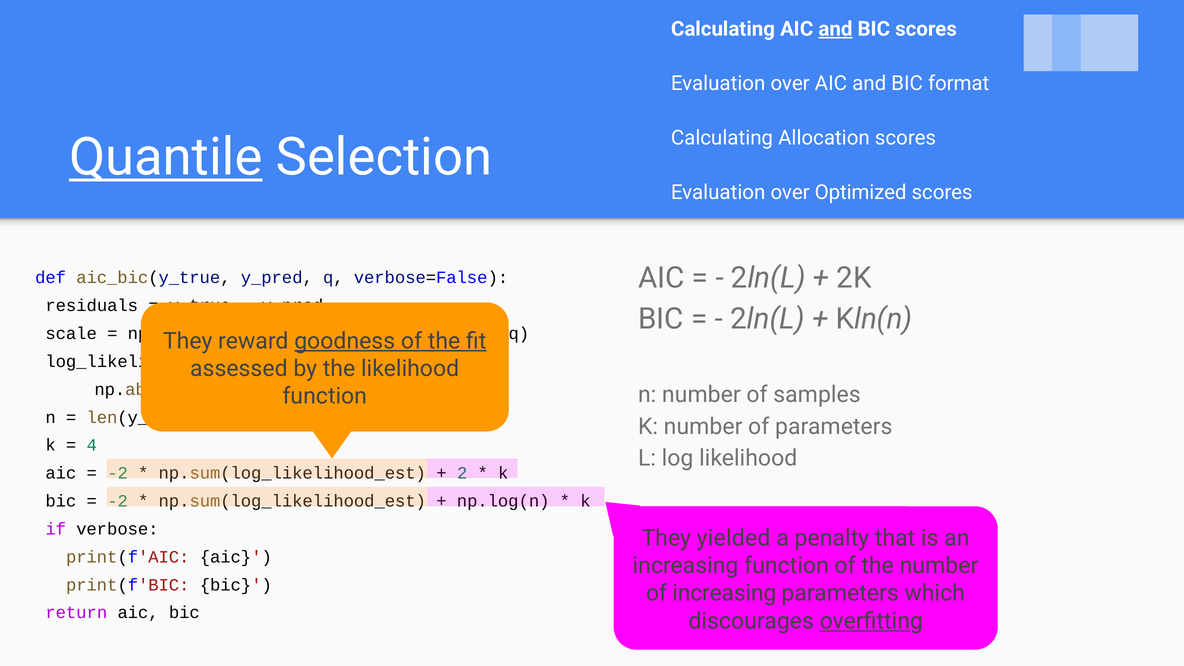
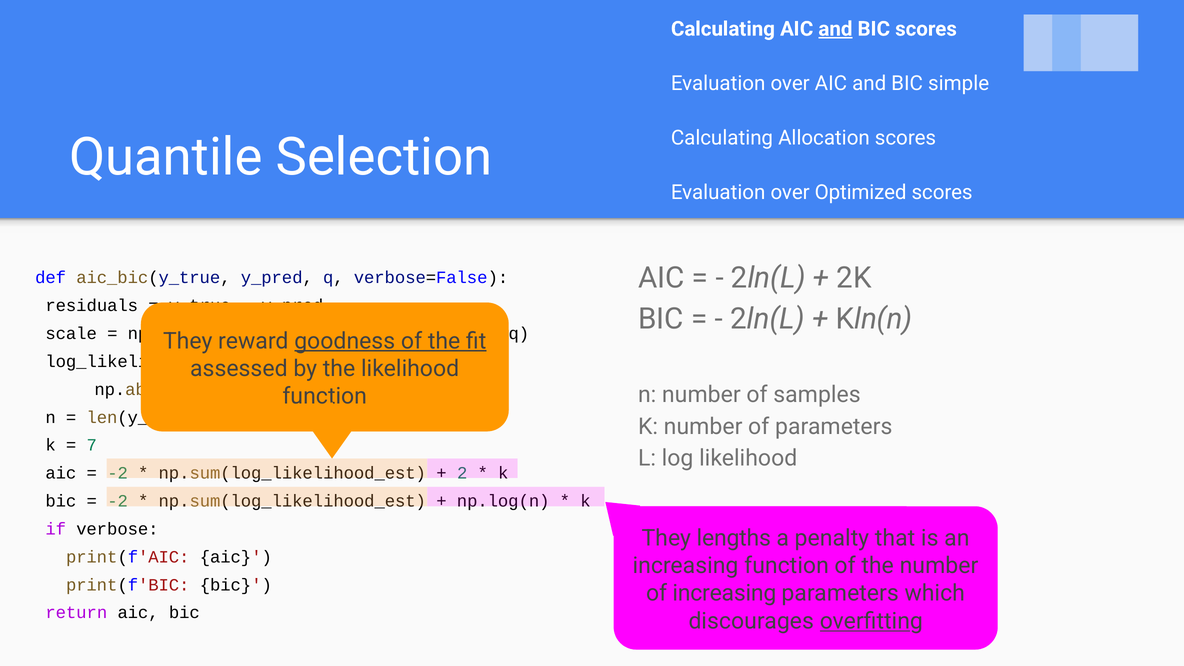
format: format -> simple (959, 84)
Quantile underline: present -> none (166, 157)
4: 4 -> 7 (92, 445)
yielded: yielded -> lengths (734, 538)
